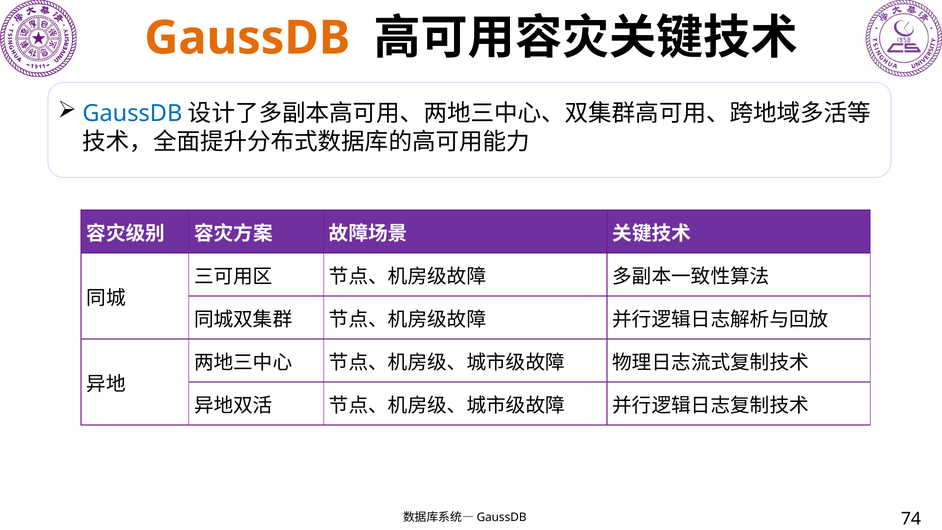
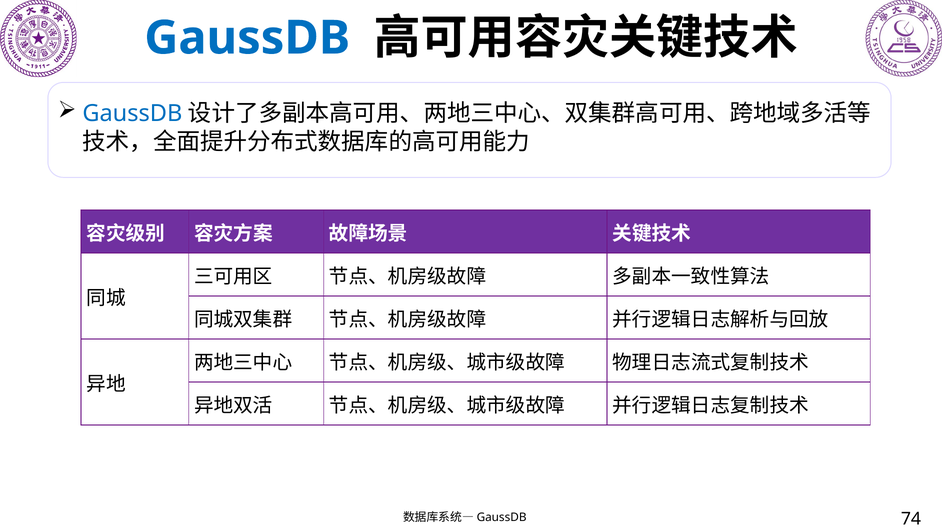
GaussDB colour: orange -> blue (247, 38)
